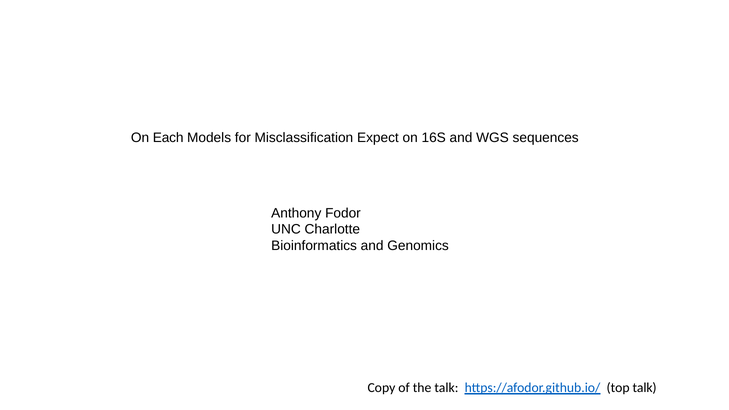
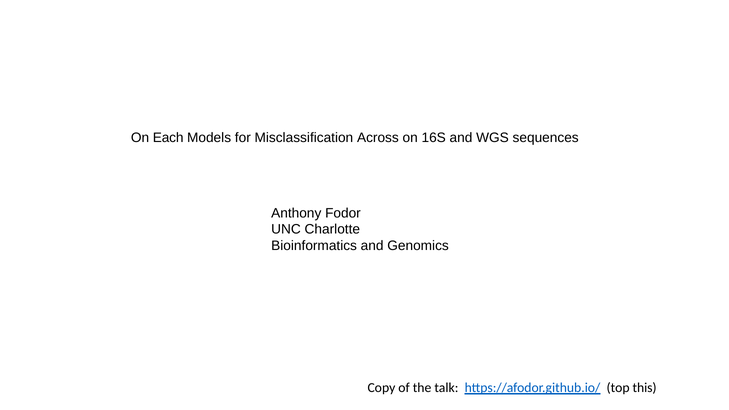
Expect: Expect -> Across (378, 138)
top talk: talk -> this (645, 388)
